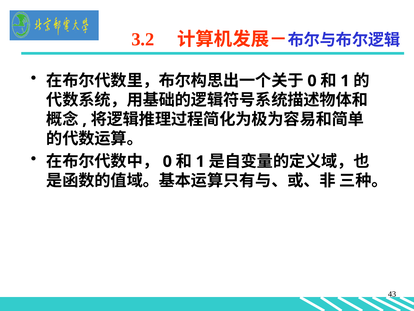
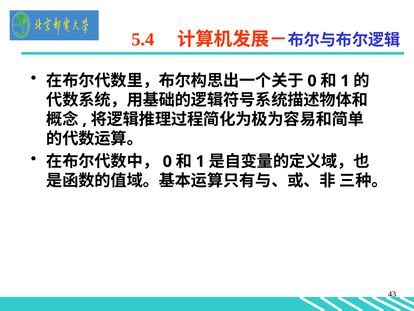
3.2: 3.2 -> 5.4 (143, 39)
